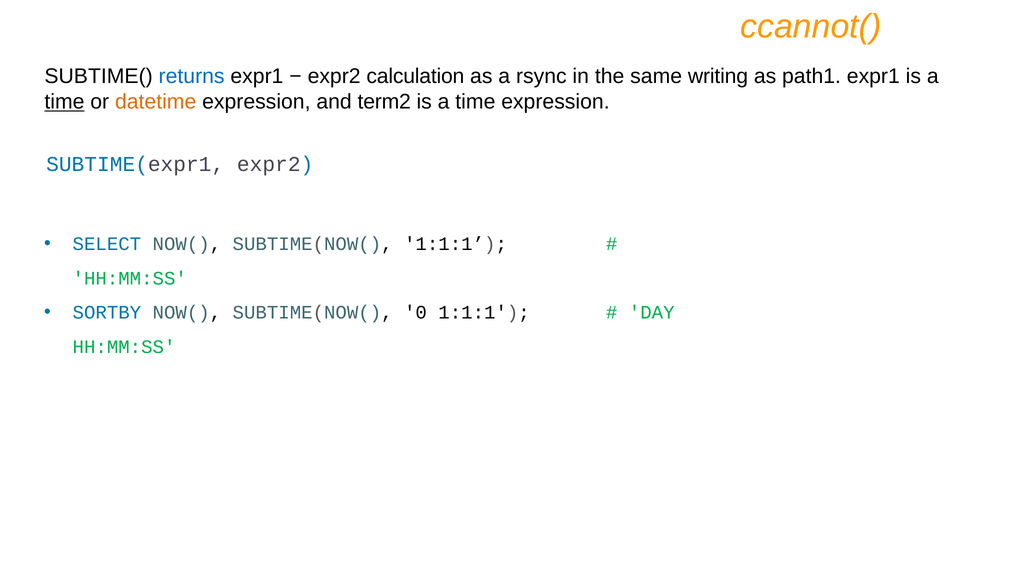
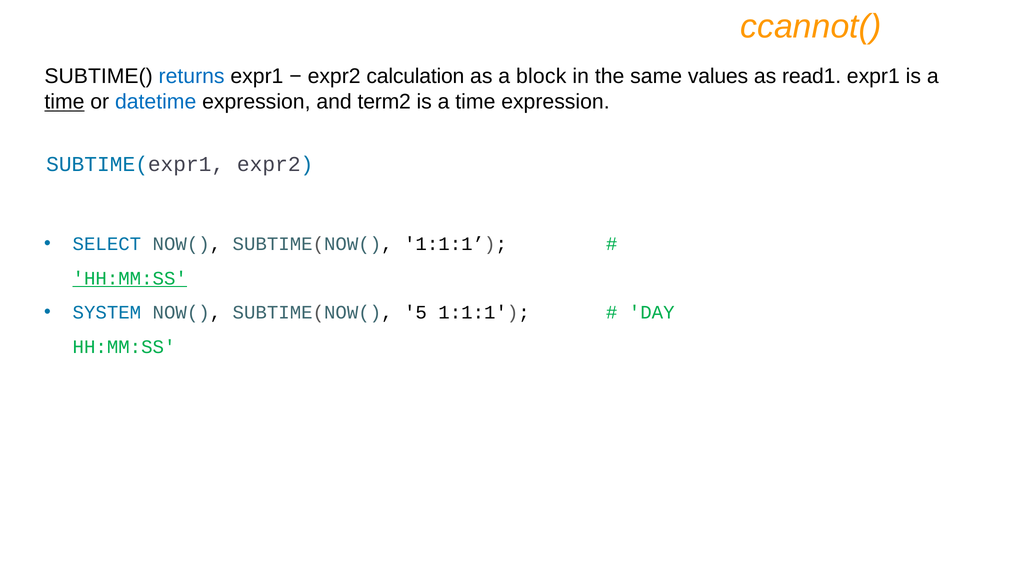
rsync: rsync -> block (541, 76)
writing: writing -> values (718, 76)
path1: path1 -> read1 (812, 76)
datetime colour: orange -> blue (156, 102)
HH:MM:SS underline: none -> present (130, 278)
SORTBY: SORTBY -> SYSTEM (107, 312)
0: 0 -> 5 (415, 312)
